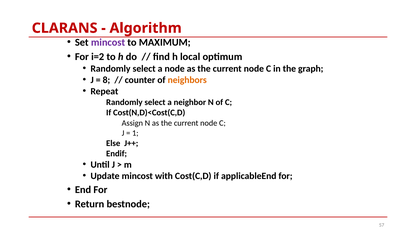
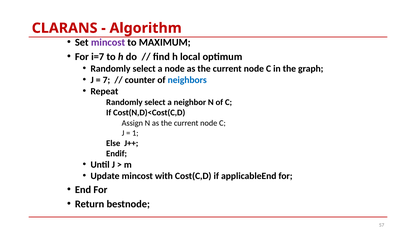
i=2: i=2 -> i=7 (98, 57)
8: 8 -> 7 (106, 80)
neighbors colour: orange -> blue (187, 80)
